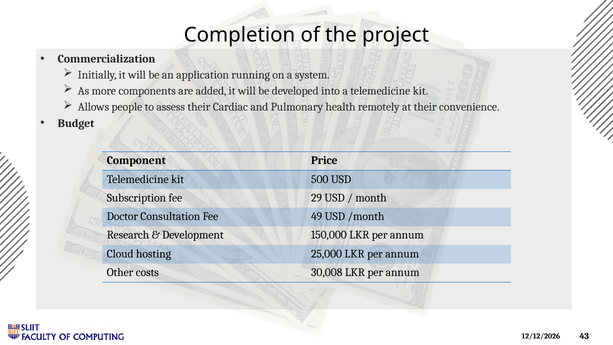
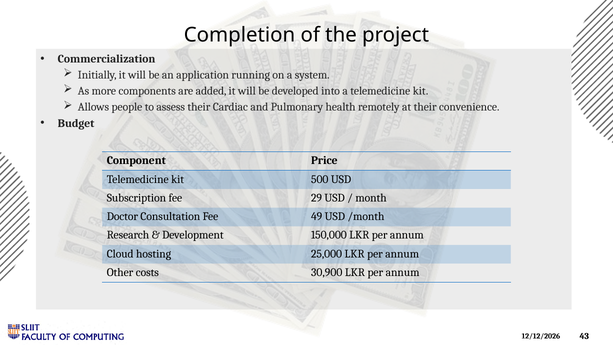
30,008: 30,008 -> 30,900 (327, 272)
